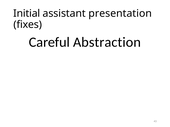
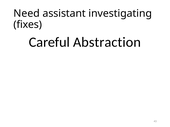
Initial: Initial -> Need (27, 13)
presentation: presentation -> investigating (120, 13)
